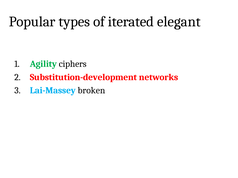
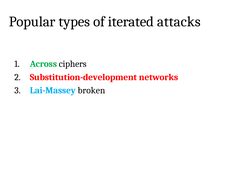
elegant: elegant -> attacks (179, 22)
Agility: Agility -> Across (43, 64)
